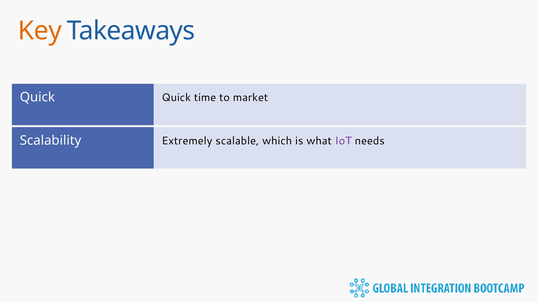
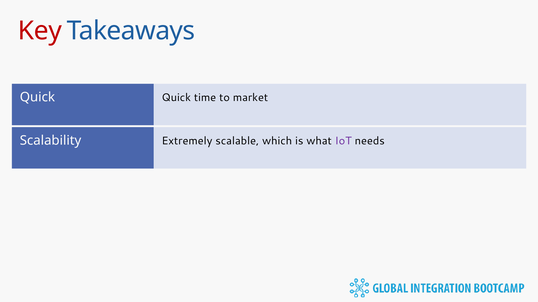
Key colour: orange -> red (40, 31)
